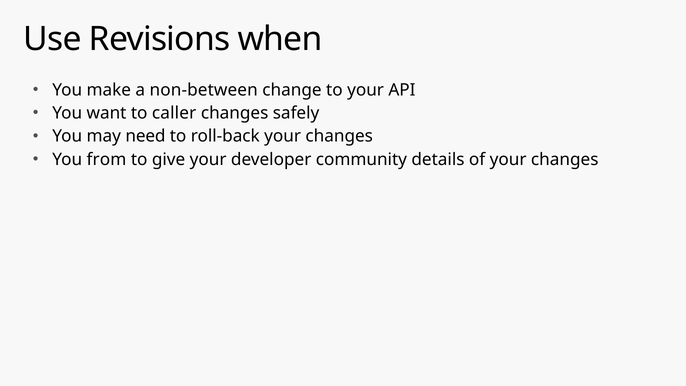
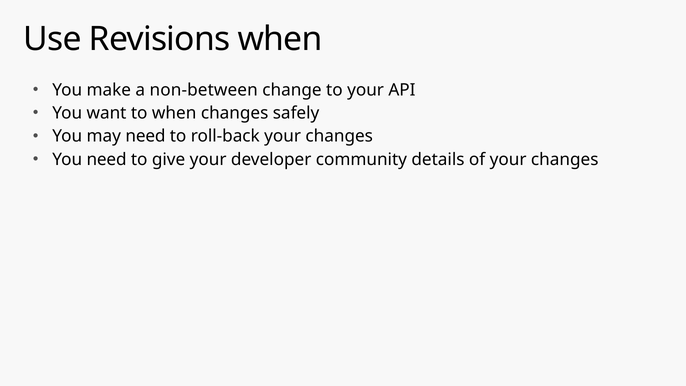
to caller: caller -> when (174, 113)
You from: from -> need (107, 159)
